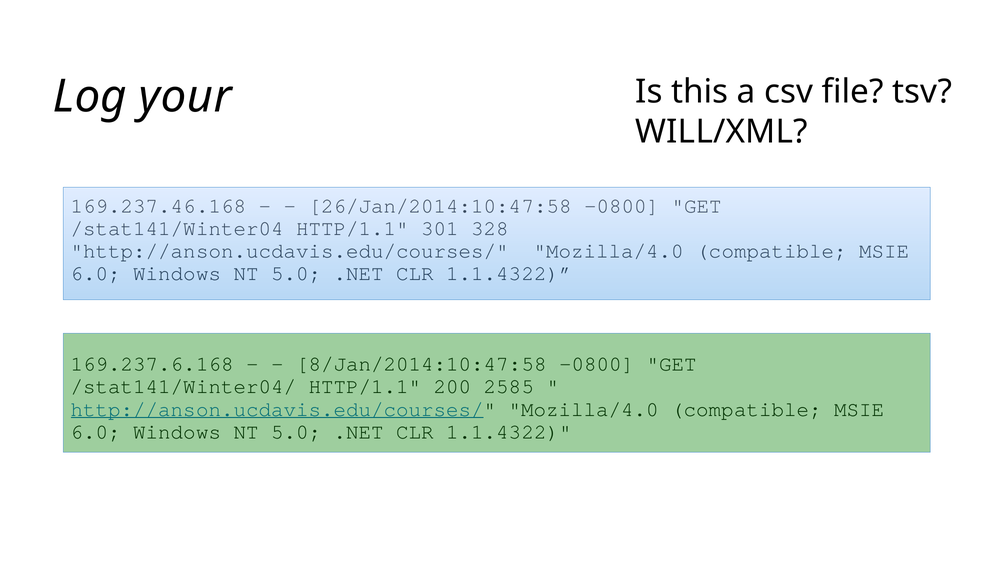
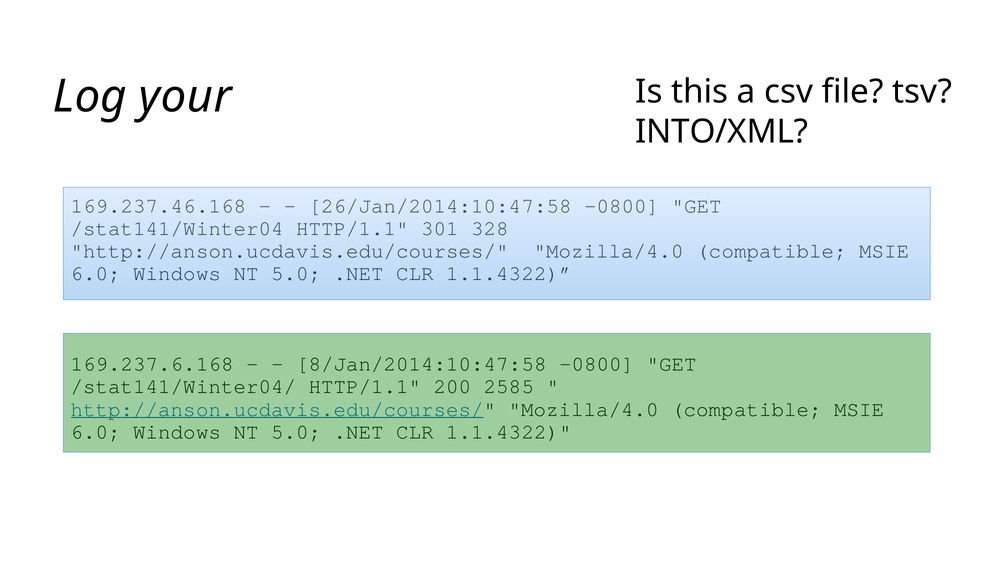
WILL/XML: WILL/XML -> INTO/XML (722, 132)
